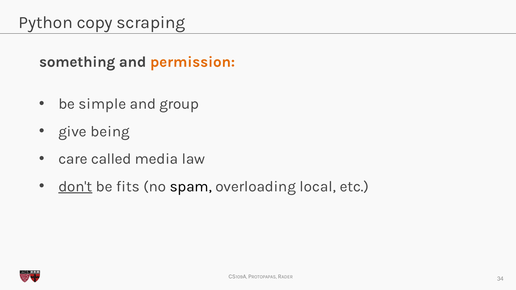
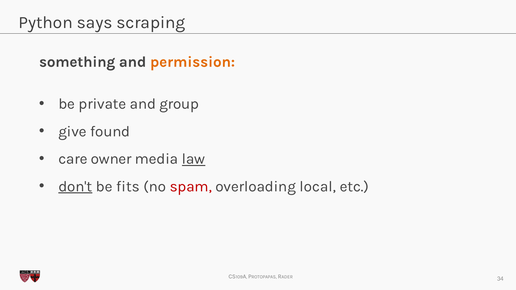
copy: copy -> says (95, 23)
simple: simple -> private (102, 104)
being: being -> found (110, 132)
called: called -> owner (111, 159)
law underline: none -> present (194, 159)
spam colour: black -> red (191, 187)
